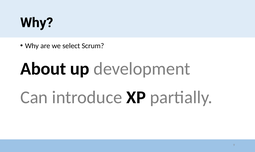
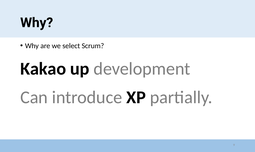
About: About -> Kakao (43, 69)
